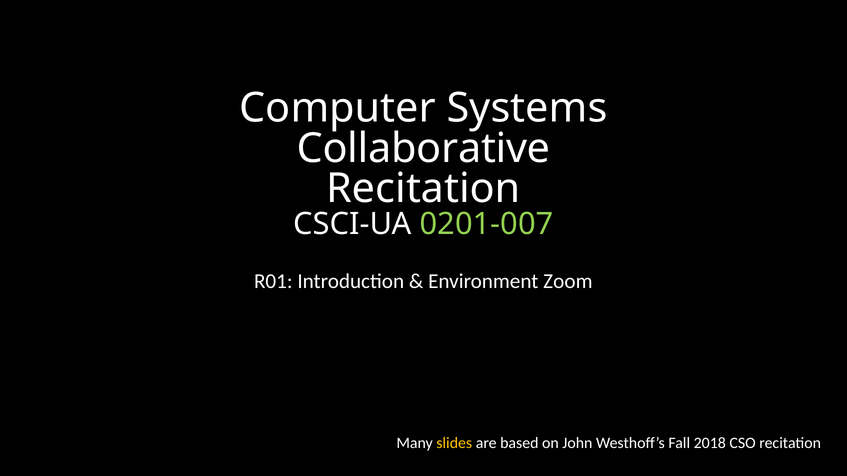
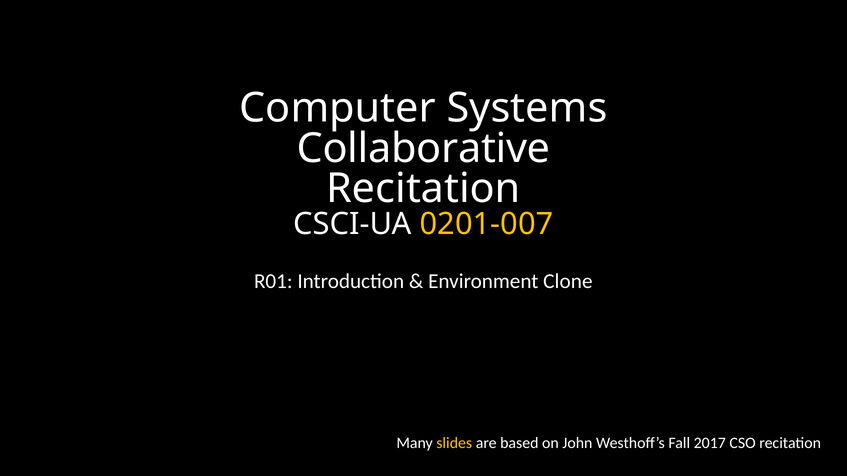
0201-007 colour: light green -> yellow (487, 224)
Zoom: Zoom -> Clone (568, 281)
2018: 2018 -> 2017 (710, 443)
